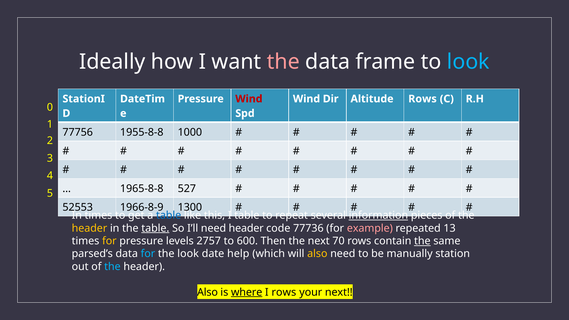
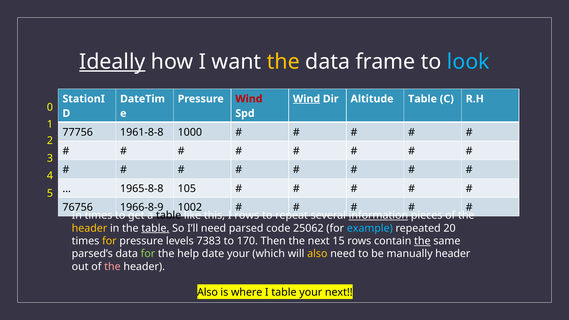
Ideally underline: none -> present (112, 62)
the colour: pink -> yellow (283, 62)
Wind underline: none -> present (306, 99)
Altitude Rows: Rows -> Table (423, 99)
1955-8-8: 1955-8-8 -> 1961-8-8 (142, 132)
527: 527 -> 105 (187, 189)
52553: 52553 -> 76756 (78, 207)
1300: 1300 -> 1002 (190, 207)
table colour: blue -> black (169, 215)
I table: table -> rows (247, 215)
need header: header -> parsed (246, 228)
77736: 77736 -> 25062 (308, 228)
example colour: pink -> light blue (370, 228)
13: 13 -> 20 (450, 228)
2757: 2757 -> 7383 (209, 241)
600: 600 -> 170 (247, 241)
70: 70 -> 15 (339, 241)
for colour: light blue -> light green (148, 254)
the look: look -> help (188, 254)
date help: help -> your (238, 254)
manually station: station -> header (453, 254)
the colour: light blue -> pink (112, 267)
where underline: present -> none (247, 292)
I rows: rows -> table (284, 292)
